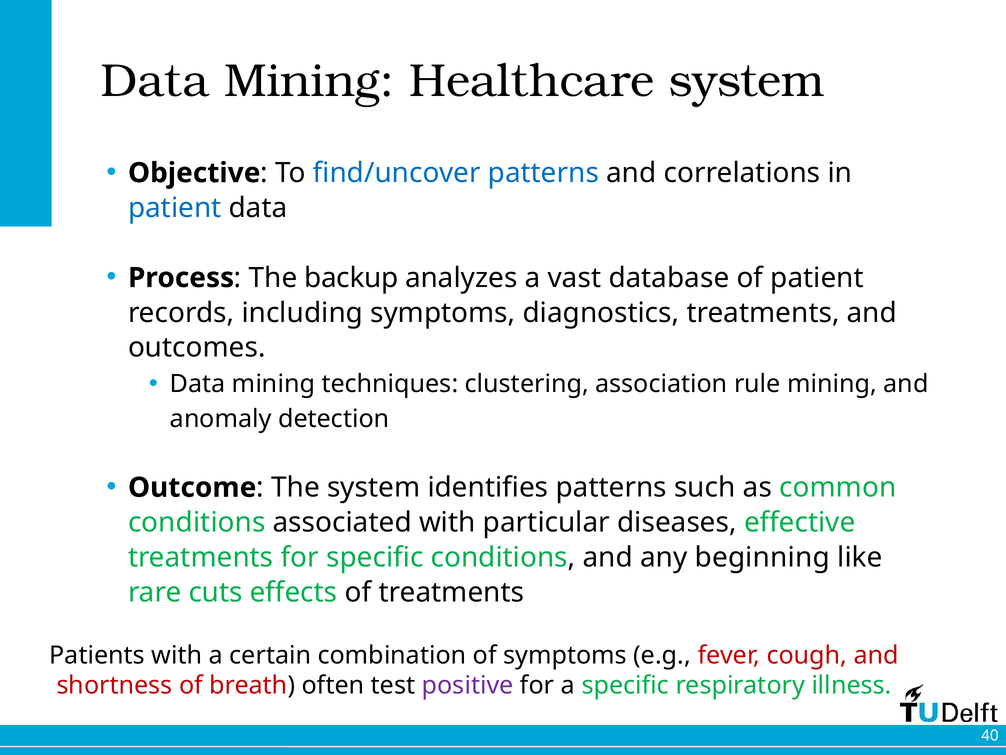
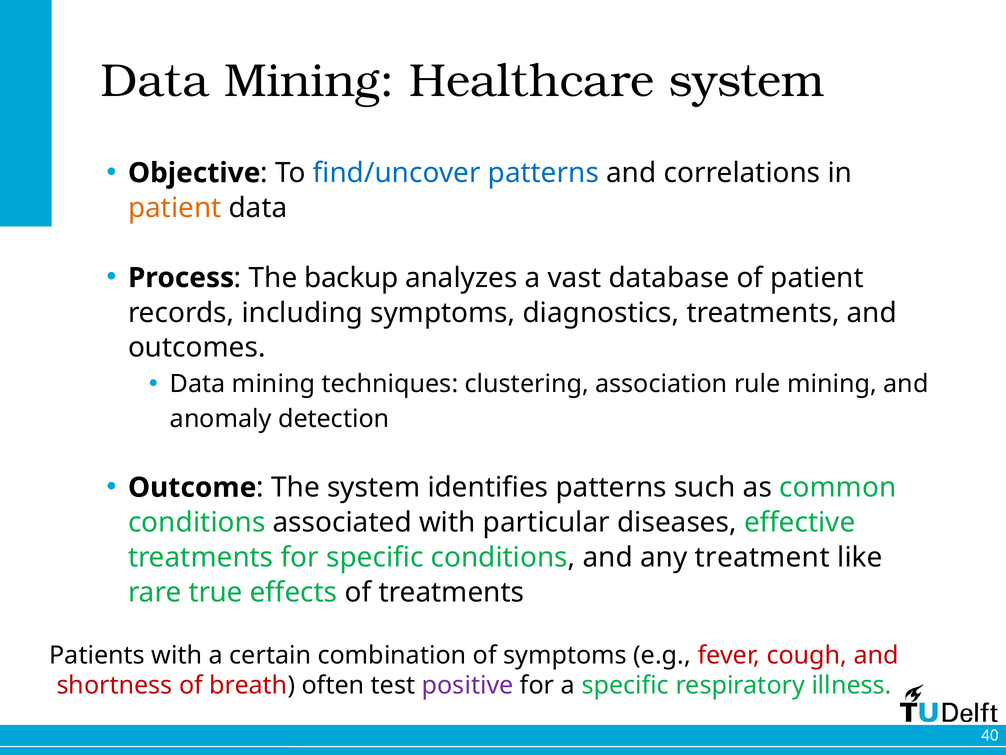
patient colour: blue -> orange (175, 208)
beginning: beginning -> treatment (762, 557)
cuts: cuts -> true (216, 592)
